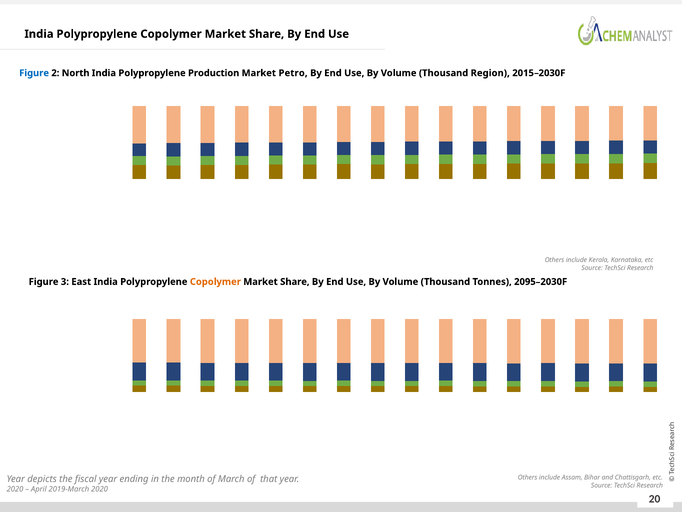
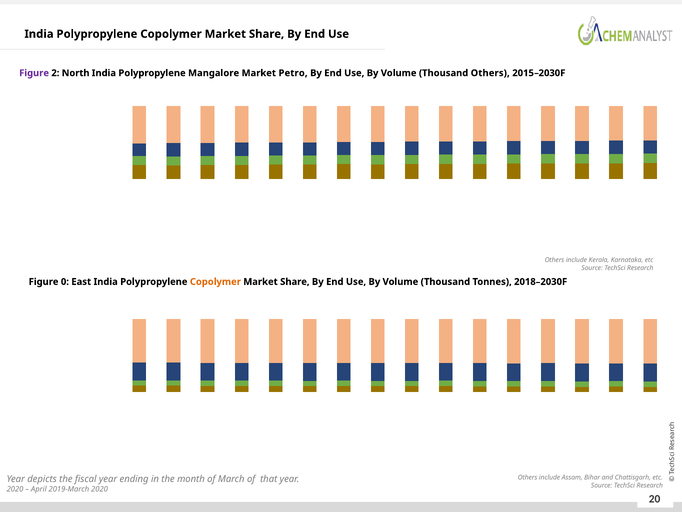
Figure colour: blue -> purple (34, 73)
Production: Production -> Mangalore (214, 73)
Thousand Region: Region -> Others (490, 73)
3: 3 -> 0 (65, 281)
2095–2030F: 2095–2030F -> 2018–2030F (541, 281)
